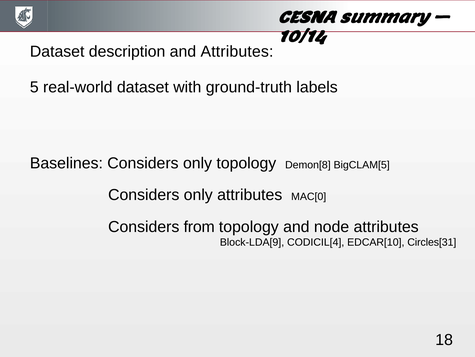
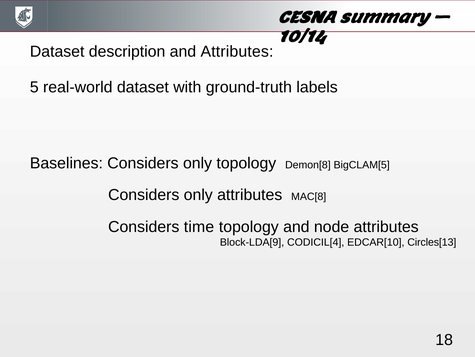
MAC[0: MAC[0 -> MAC[8 (309, 196)
from: from -> time (199, 226)
Circles[31: Circles[31 -> Circles[13 (432, 242)
